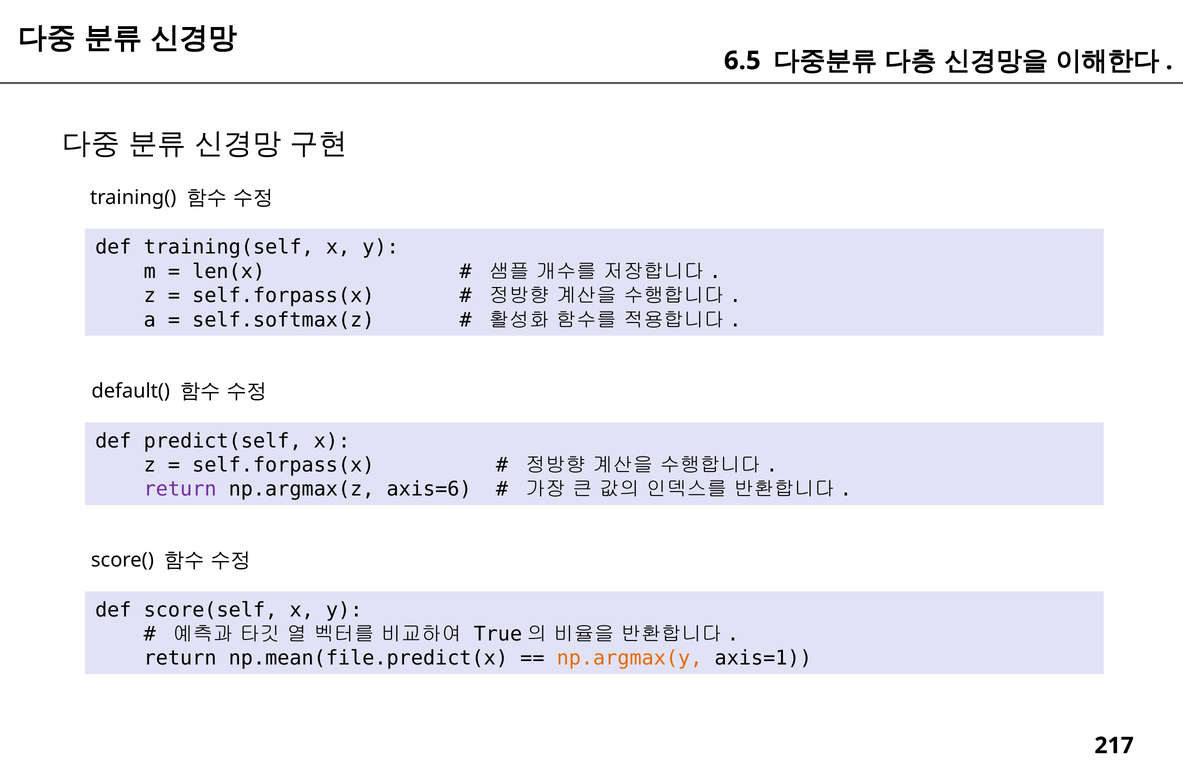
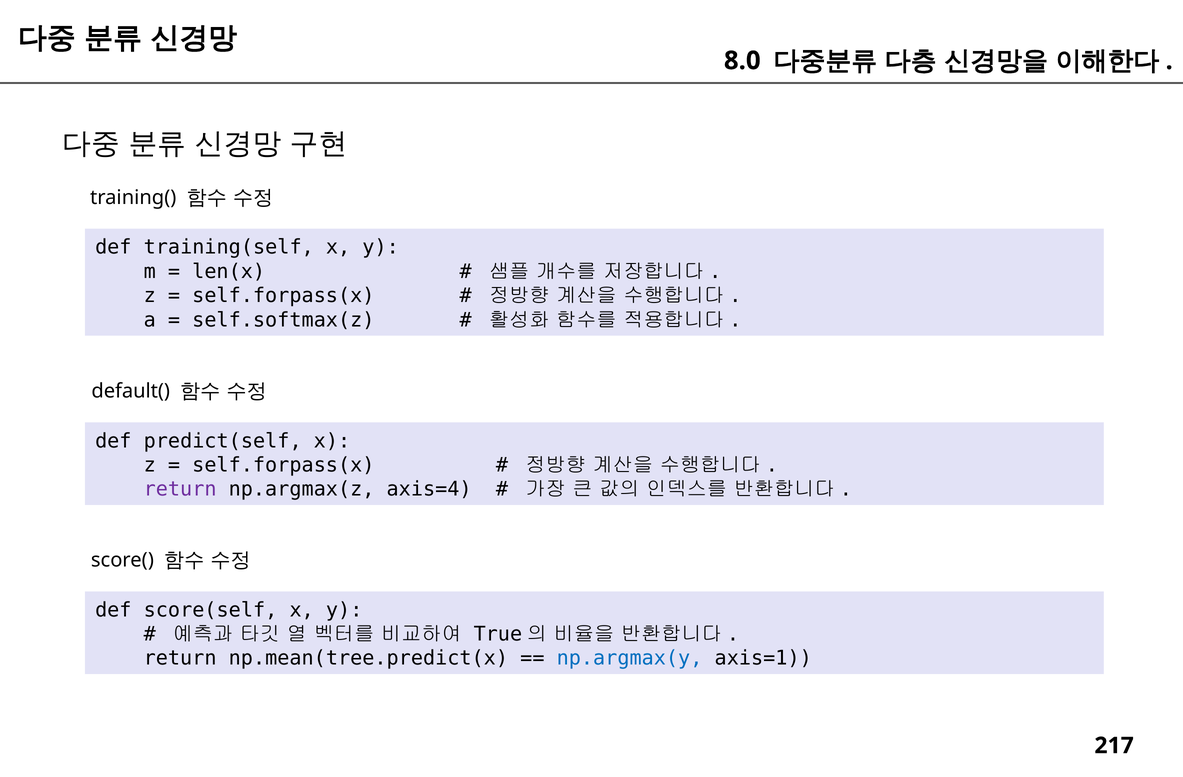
6.5: 6.5 -> 8.0 (742, 61)
axis=6: axis=6 -> axis=4 (429, 489)
np.mean(file.predict(x: np.mean(file.predict(x -> np.mean(tree.predict(x (368, 658)
np.argmax(y colour: orange -> blue (630, 658)
